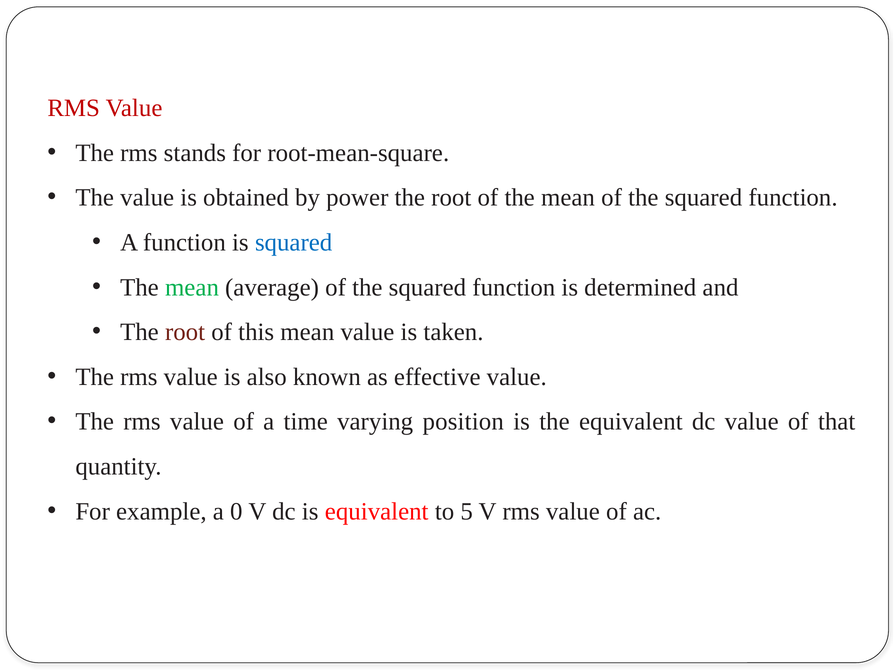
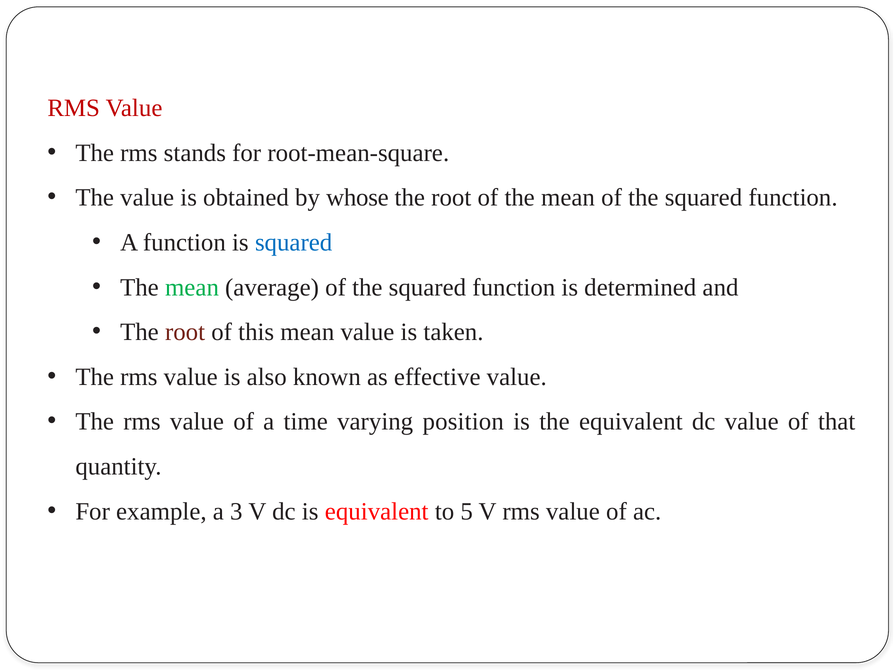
power: power -> whose (357, 197)
0: 0 -> 3 (236, 511)
